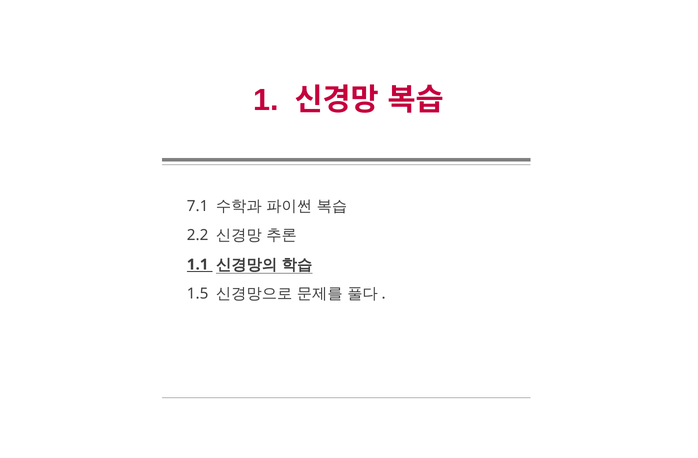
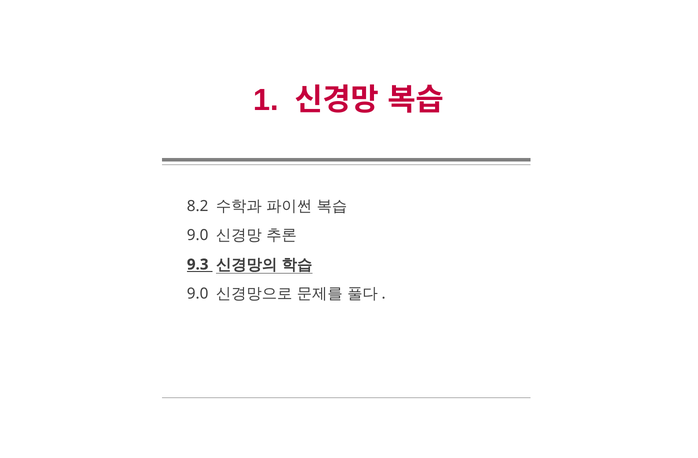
7.1: 7.1 -> 8.2 (198, 206)
2.2: 2.2 -> 9.0 (198, 236)
1.1: 1.1 -> 9.3 (198, 265)
1.5: 1.5 -> 9.0 (198, 294)
